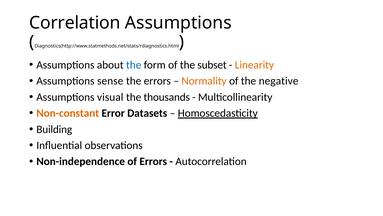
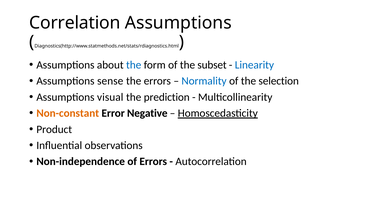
Linearity colour: orange -> blue (254, 65)
Normality colour: orange -> blue (204, 81)
negative: negative -> selection (279, 81)
thousands: thousands -> prediction (167, 97)
Datasets: Datasets -> Negative (147, 113)
Building: Building -> Product (54, 129)
